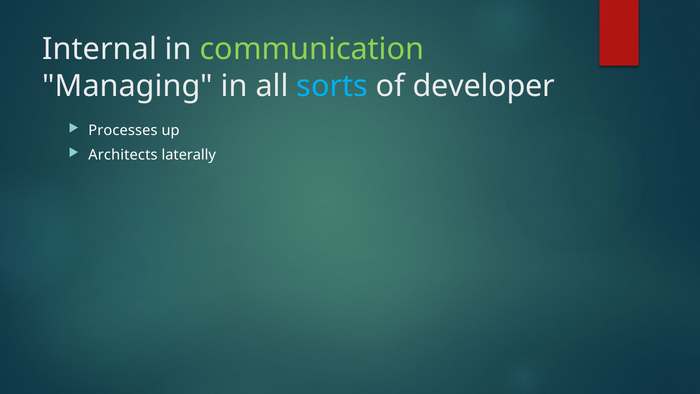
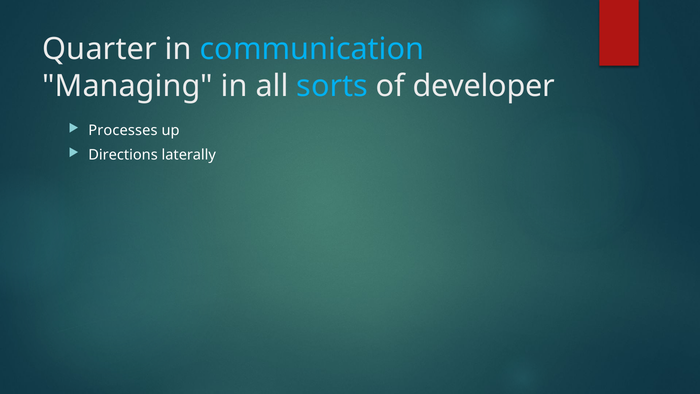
Internal: Internal -> Quarter (100, 49)
communication colour: light green -> light blue (312, 49)
Architects: Architects -> Directions (123, 155)
